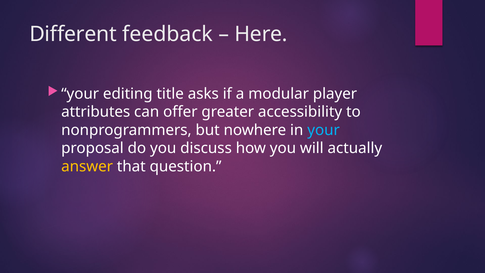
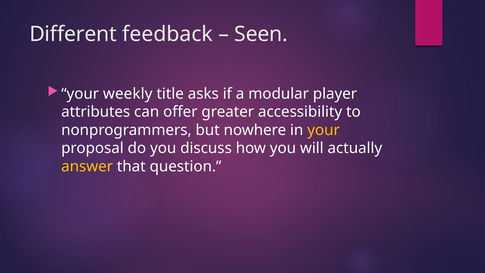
Here: Here -> Seen (261, 34)
editing: editing -> weekly (128, 94)
your colour: light blue -> yellow (324, 130)
